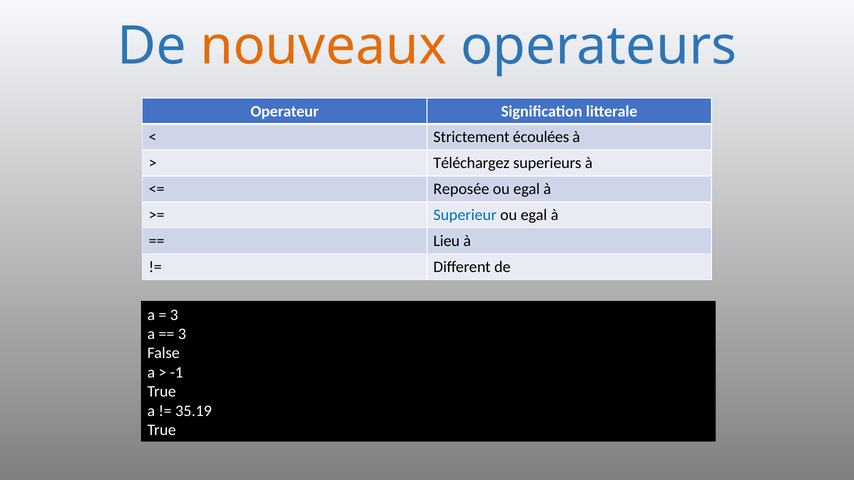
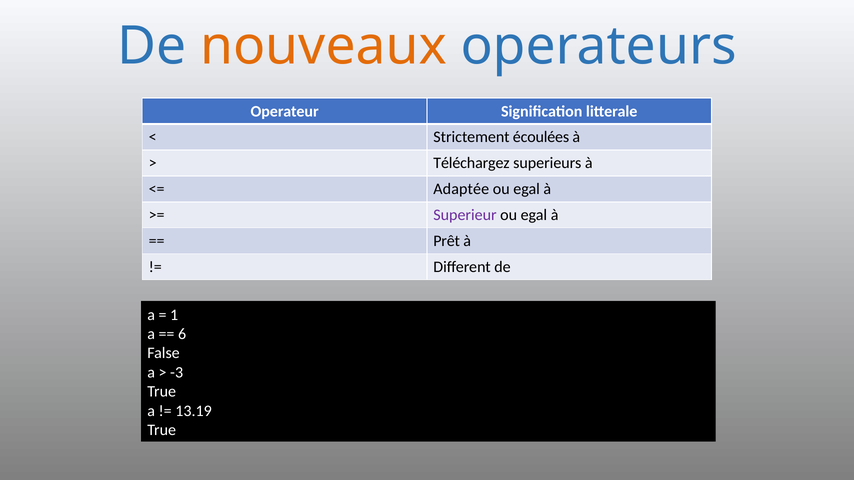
Reposée: Reposée -> Adaptée (461, 189)
Superieur colour: blue -> purple (465, 215)
Lieu: Lieu -> Prêt (447, 241)
3: 3 -> 1 (174, 315)
3: 3 -> 6 (182, 334)
-1: -1 -> -3 (177, 373)
35.19: 35.19 -> 13.19 (194, 411)
